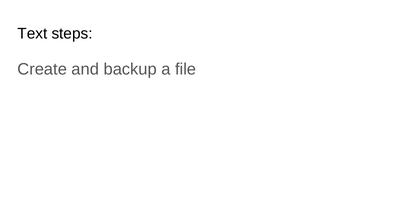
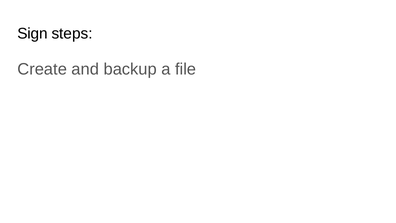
Text: Text -> Sign (32, 34)
